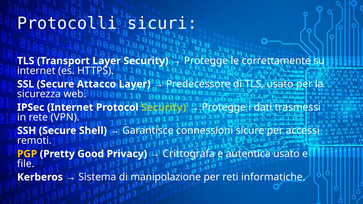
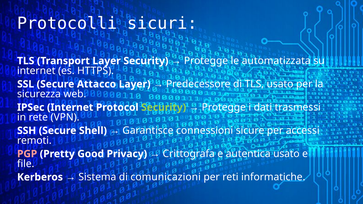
correttamente: correttamente -> automatizzata (276, 61)
PGP colour: yellow -> pink (27, 154)
manipolazione: manipolazione -> comunicazioni (166, 177)
